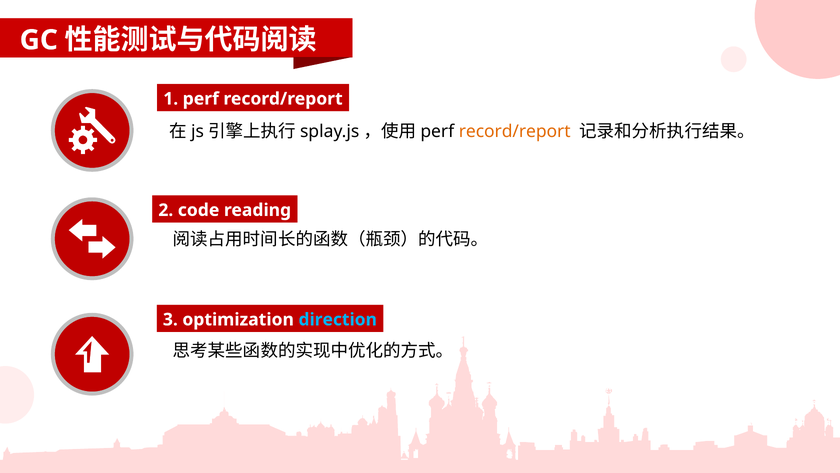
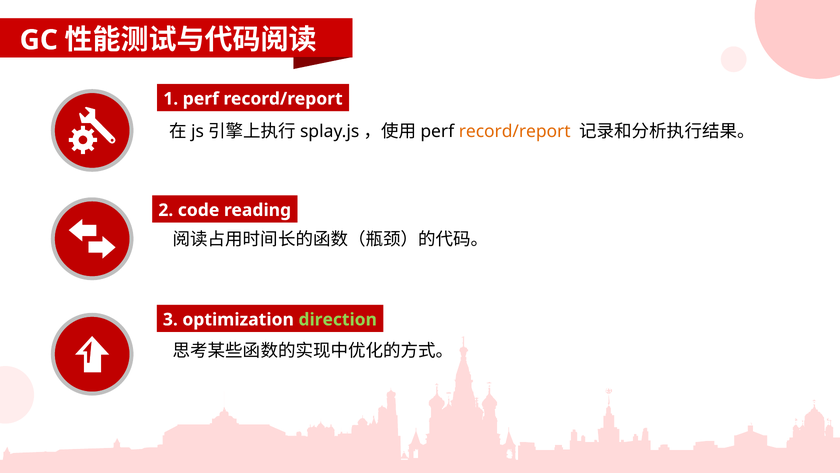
direction colour: light blue -> light green (338, 319)
